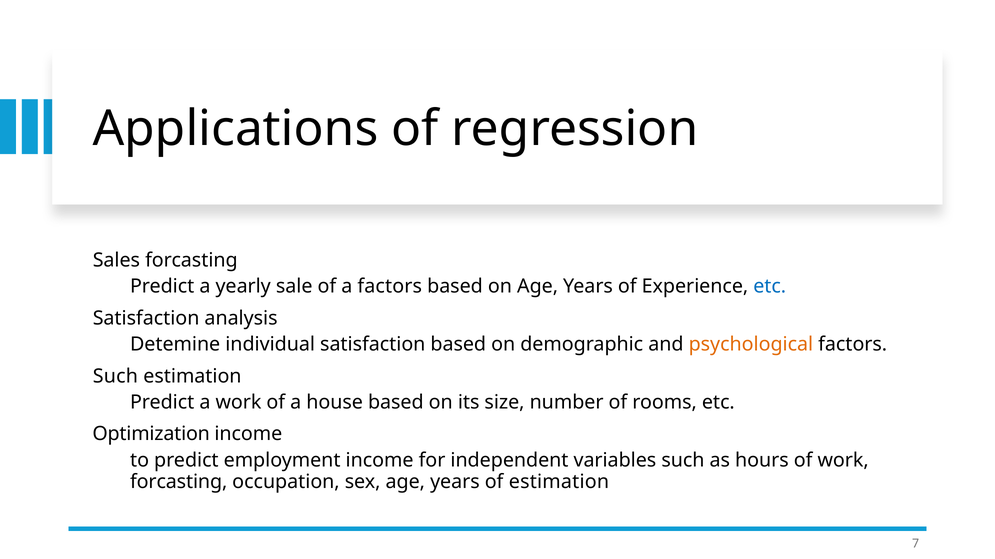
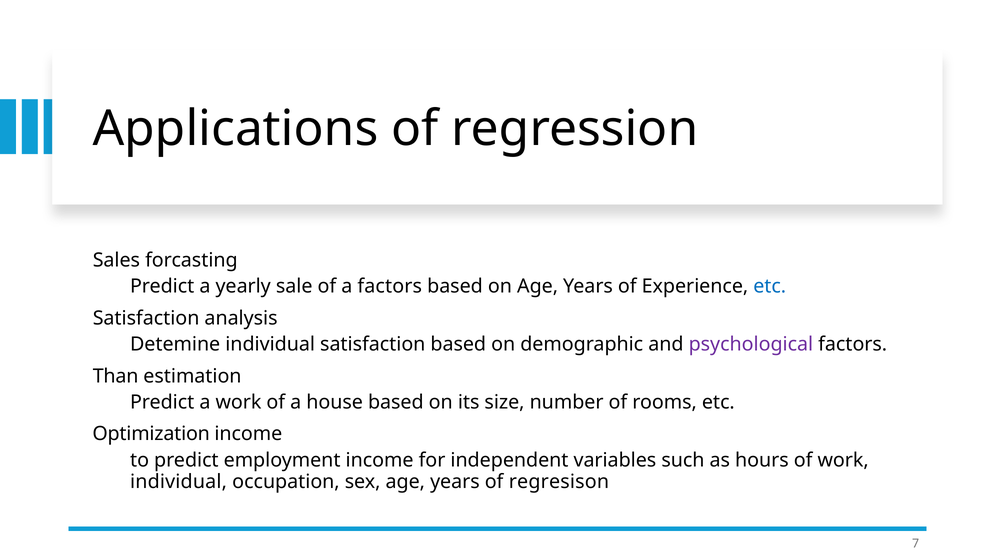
psychological colour: orange -> purple (751, 345)
Such: Such -> Than (116, 376)
forcasting: forcasting -> individual (179, 482)
of estimation: estimation -> regresison (559, 482)
